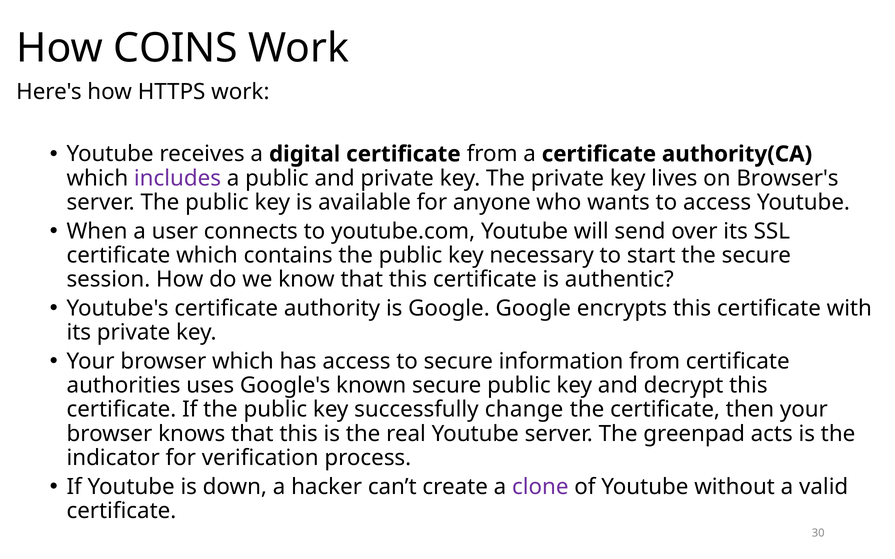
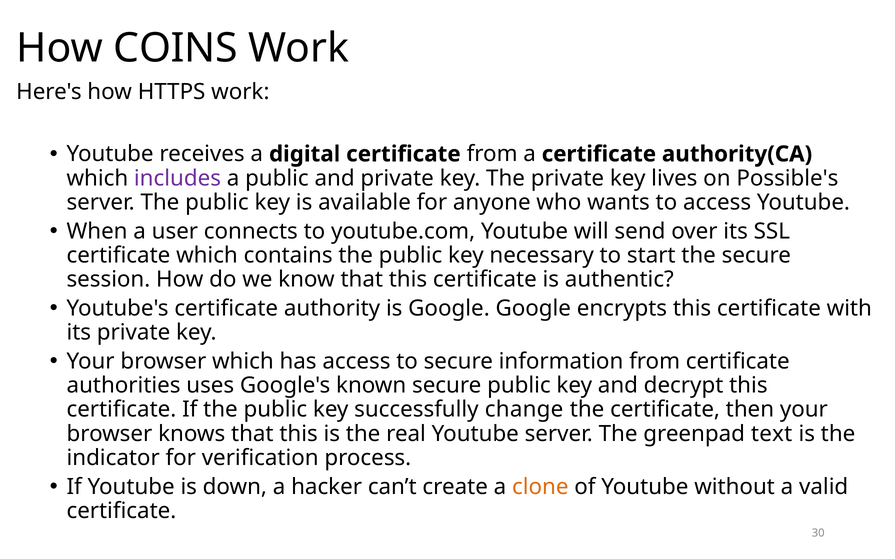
Browser's: Browser's -> Possible's (787, 178)
acts: acts -> text (772, 434)
clone colour: purple -> orange (540, 487)
